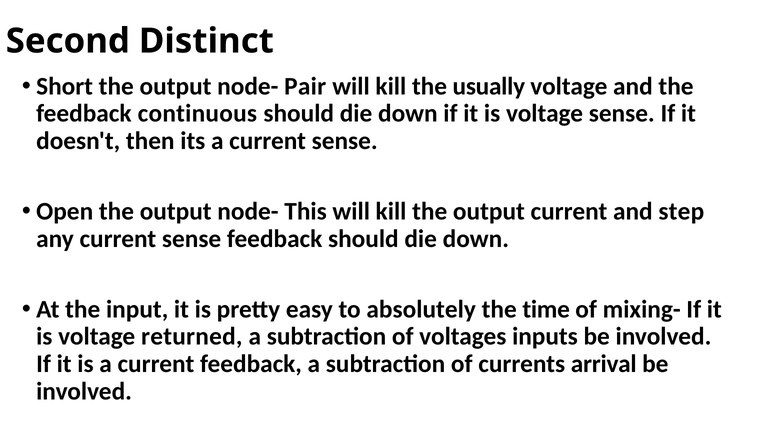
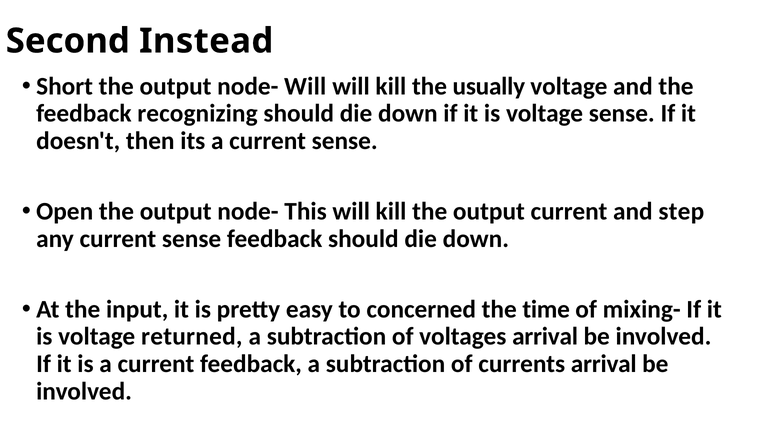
Distinct: Distinct -> Instead (206, 41)
node- Pair: Pair -> Will (305, 86)
continuous: continuous -> recognizing (197, 114)
absolutely: absolutely -> concerned (421, 309)
voltages inputs: inputs -> arrival (545, 337)
